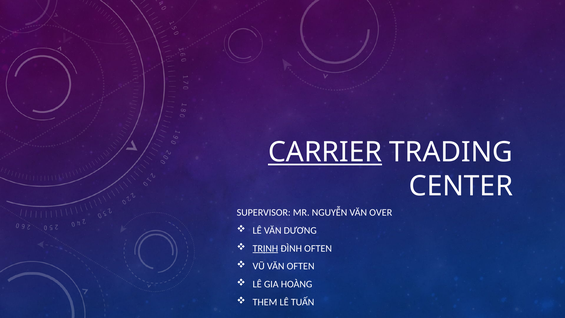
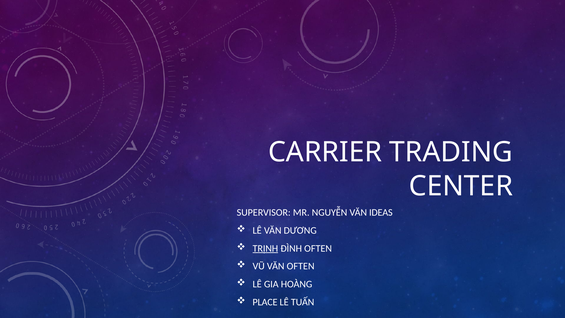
CARRIER underline: present -> none (325, 152)
OVER: OVER -> IDEAS (381, 212)
THEM: THEM -> PLACE (265, 302)
